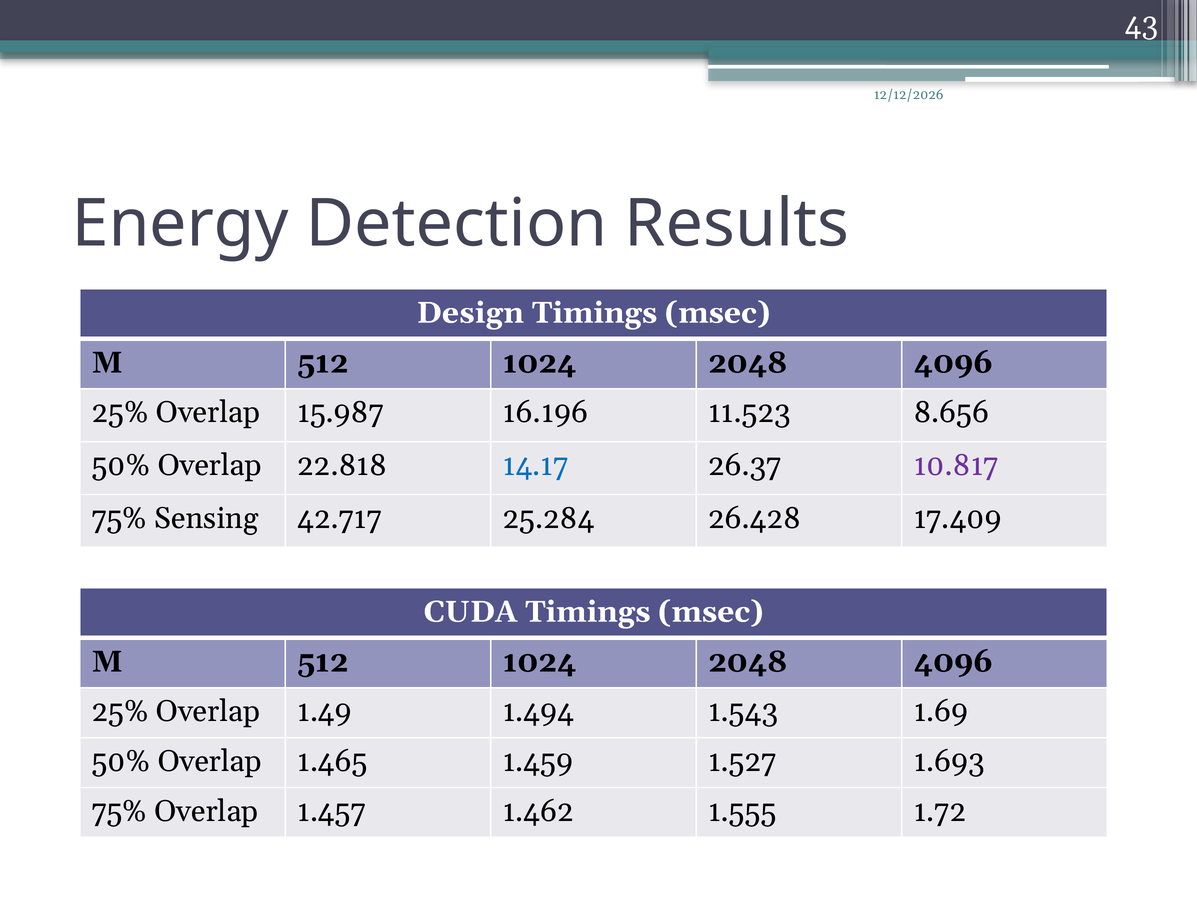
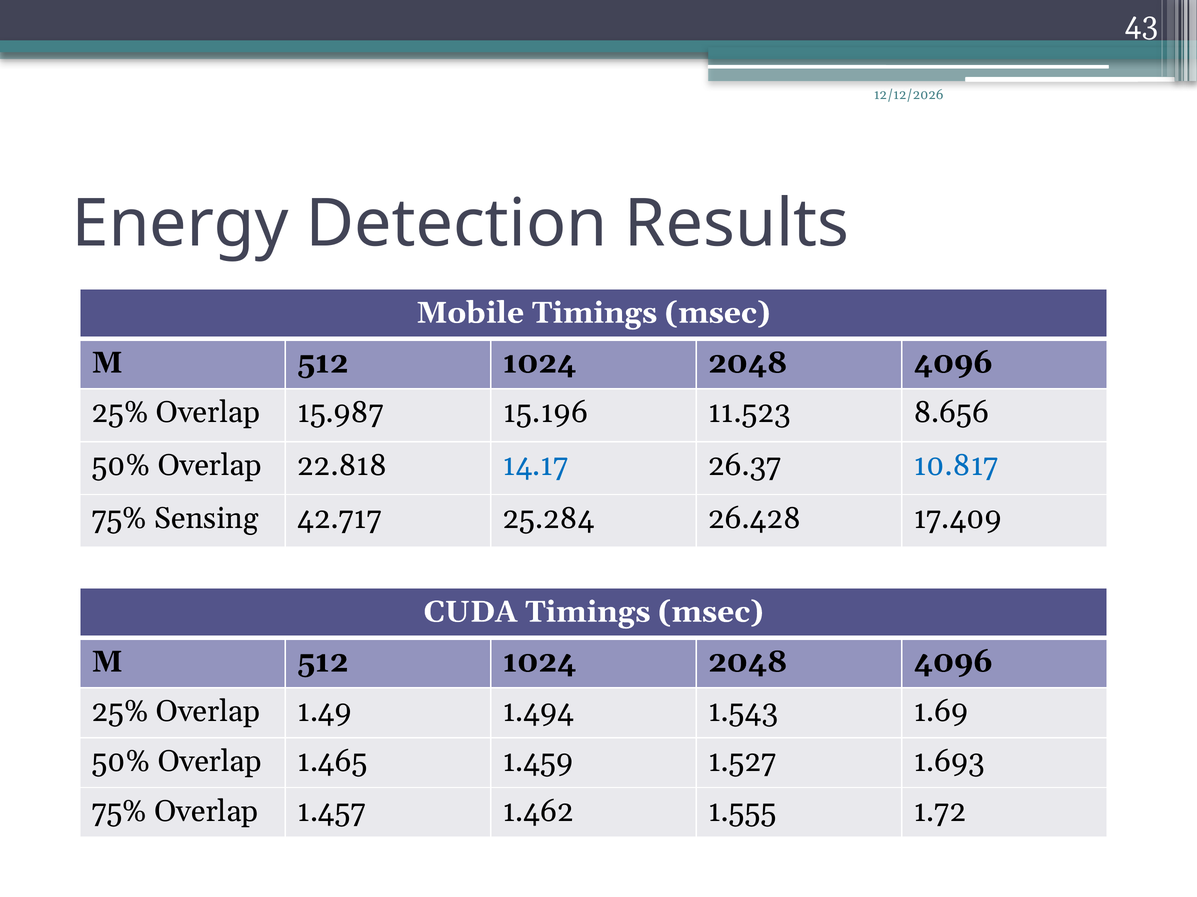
Design: Design -> Mobile (470, 313)
16.196: 16.196 -> 15.196 (546, 413)
10.817 colour: purple -> blue (956, 466)
